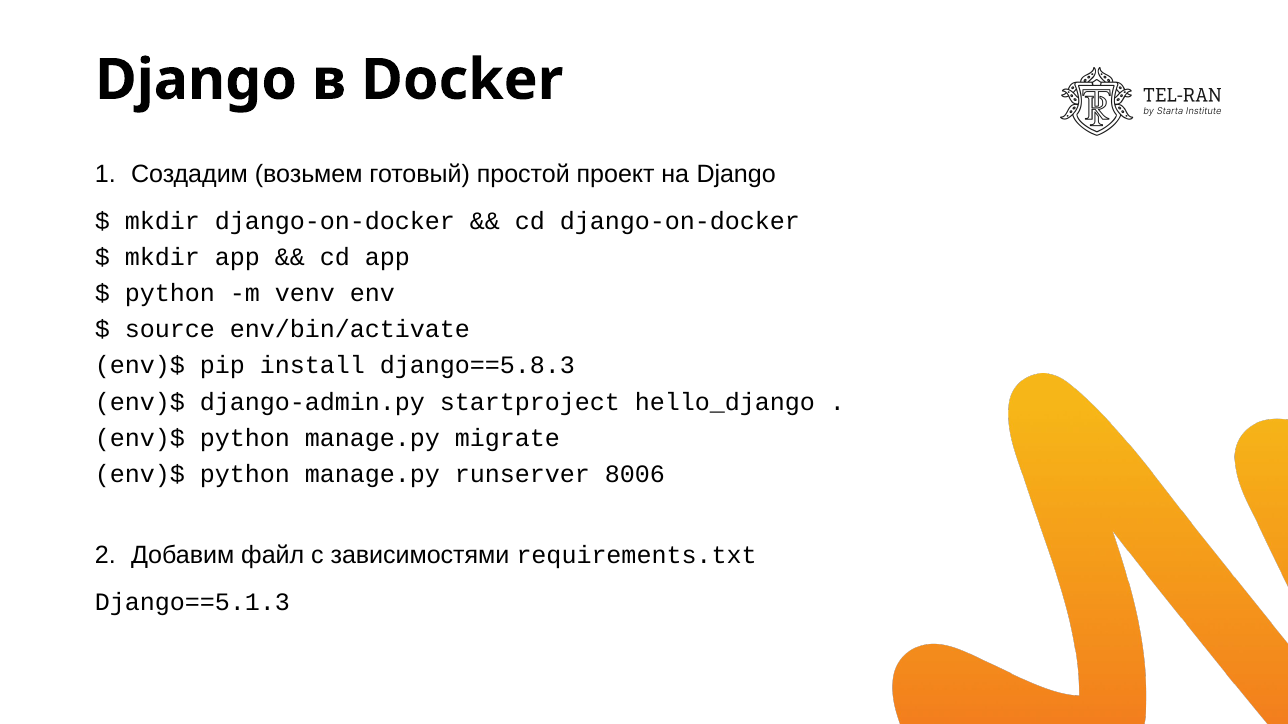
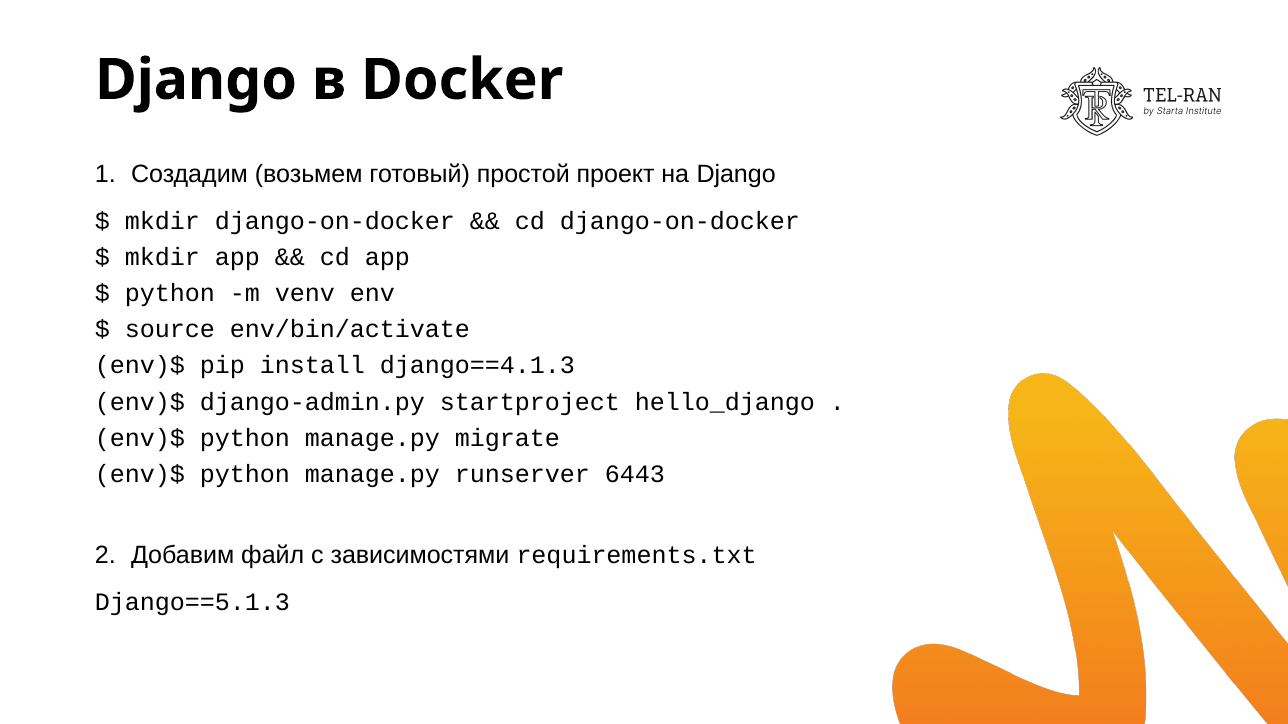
django==5.8.3: django==5.8.3 -> django==4.1.3 (477, 366)
8006: 8006 -> 6443 (635, 474)
